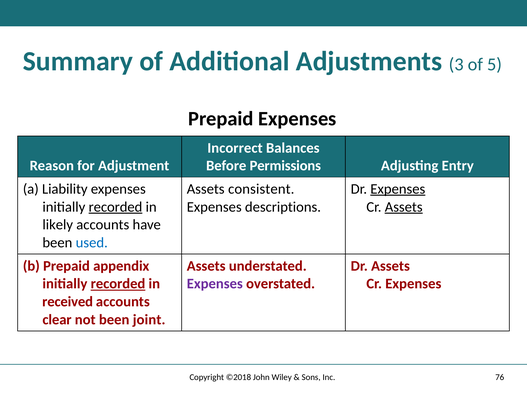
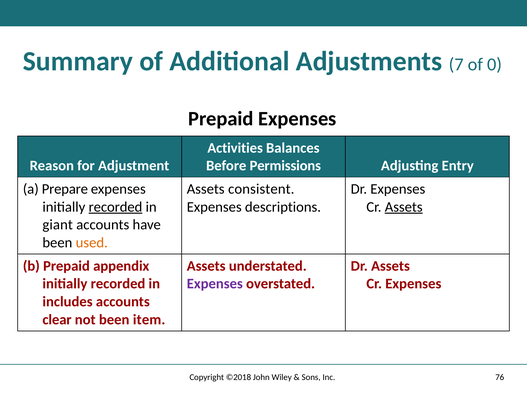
3: 3 -> 7 (456, 65)
5: 5 -> 0 (495, 65)
Incorrect: Incorrect -> Activities (235, 148)
Liability: Liability -> Prepare (65, 189)
Expenses underline: present -> none (398, 189)
likely: likely -> giant (58, 225)
used colour: blue -> orange (92, 243)
recorded underline: present -> none (118, 284)
received: received -> includes (68, 302)
joint: joint -> item (149, 320)
